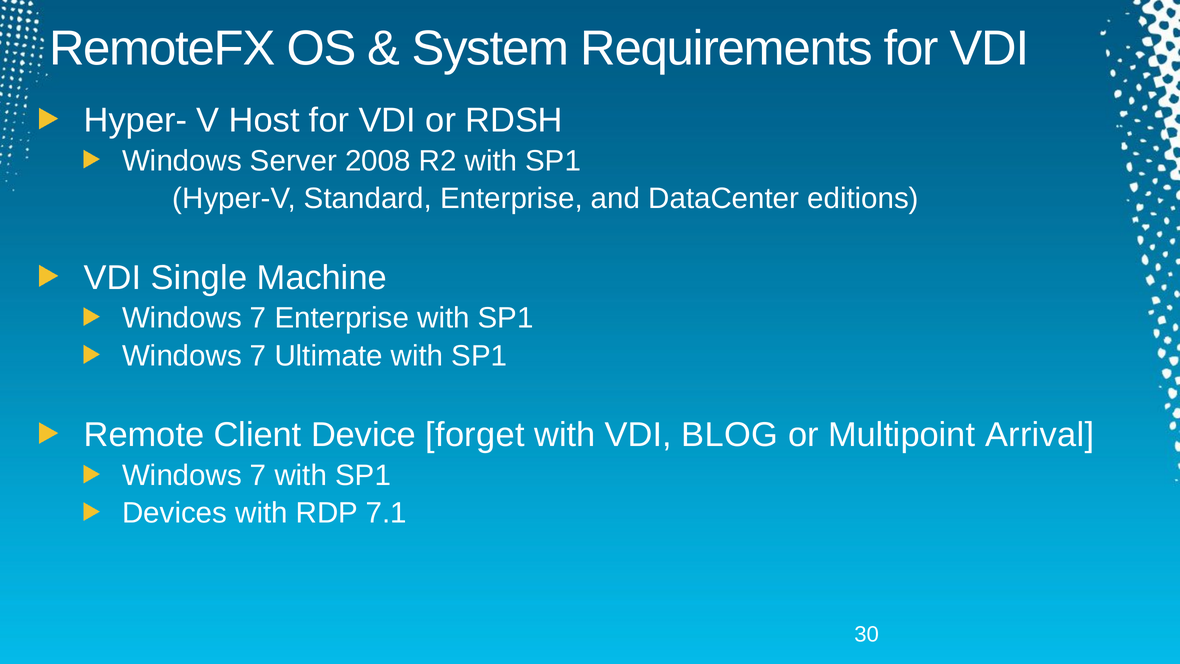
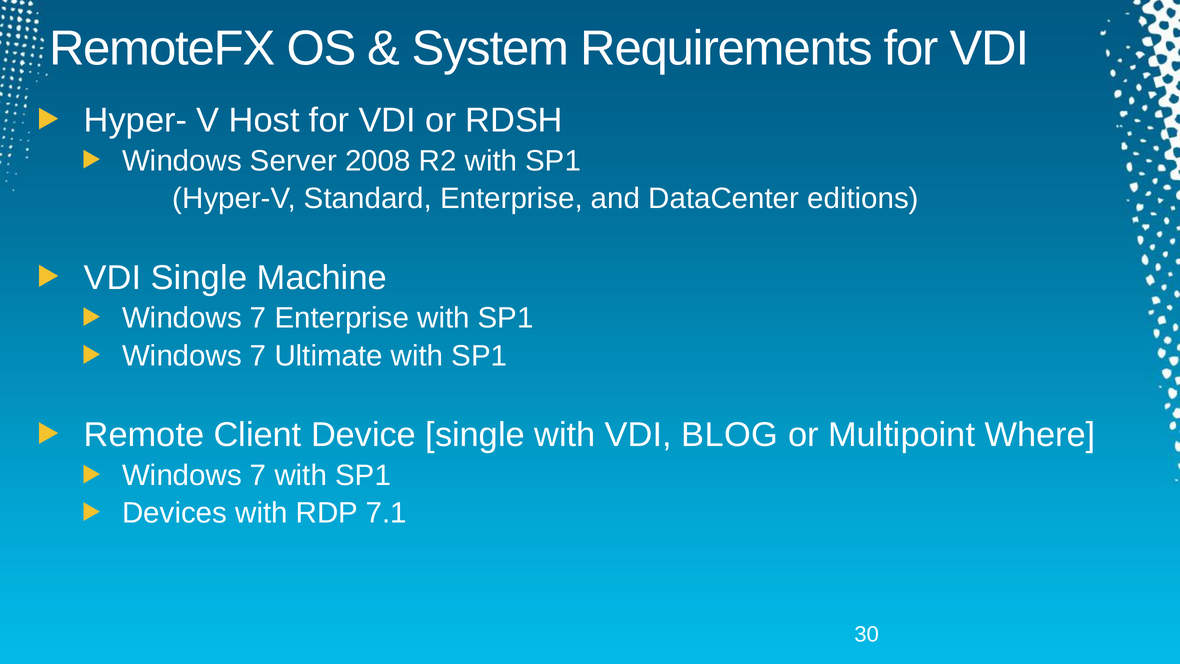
Device forget: forget -> single (475, 435)
Arrival: Arrival -> Where (1040, 435)
